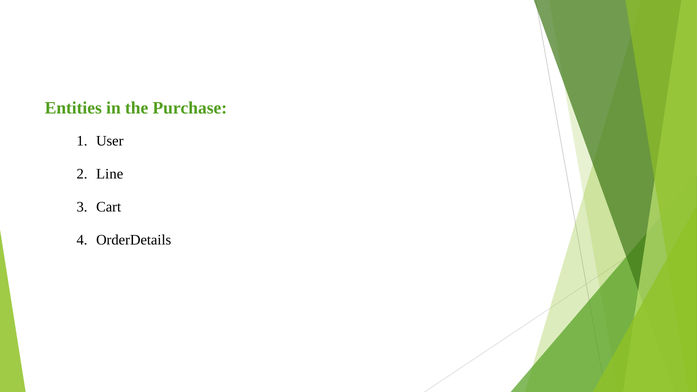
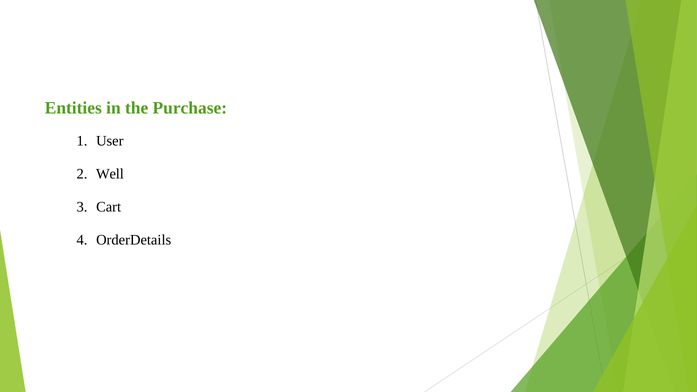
Line: Line -> Well (110, 174)
